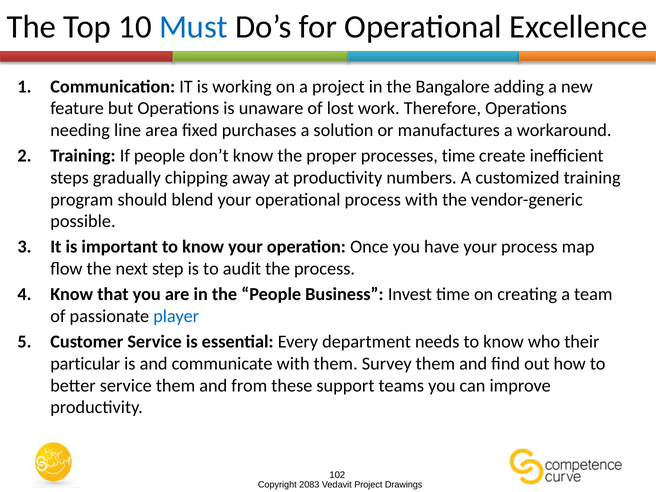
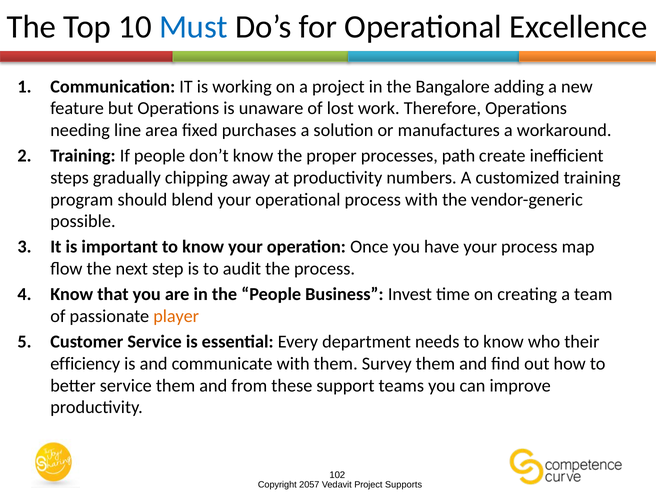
processes time: time -> path (459, 156)
player colour: blue -> orange (176, 316)
particular: particular -> efficiency (85, 364)
2083: 2083 -> 2057 (309, 485)
Drawings: Drawings -> Supports (404, 485)
